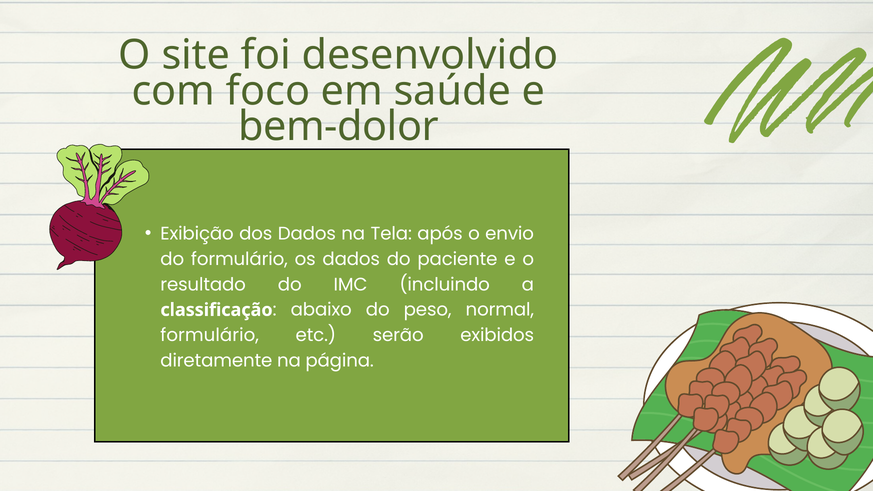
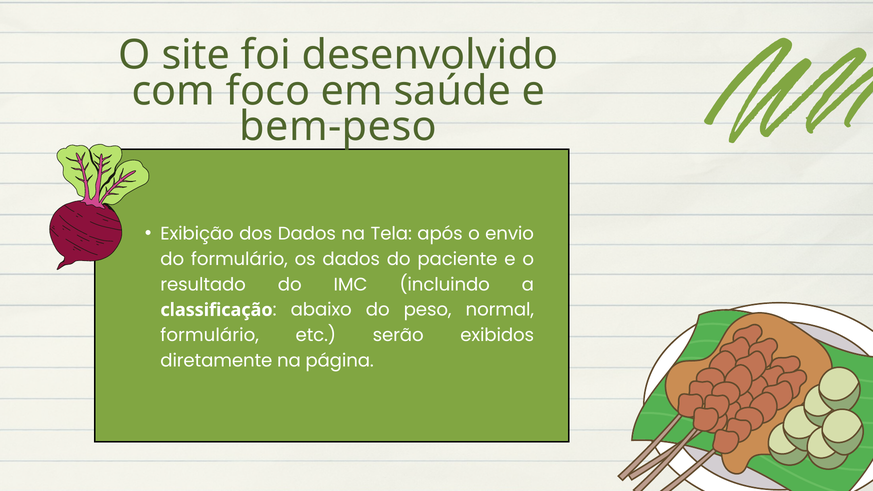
bem-dolor: bem-dolor -> bem-peso (338, 126)
